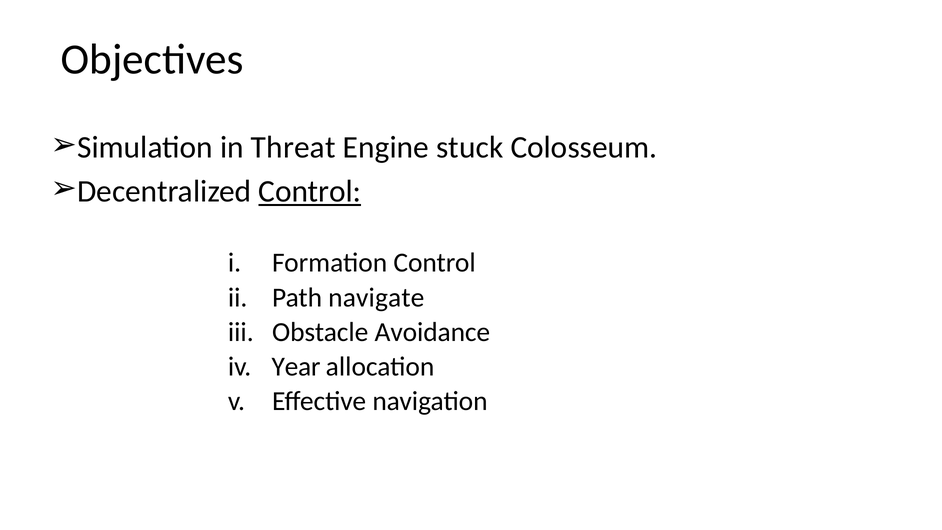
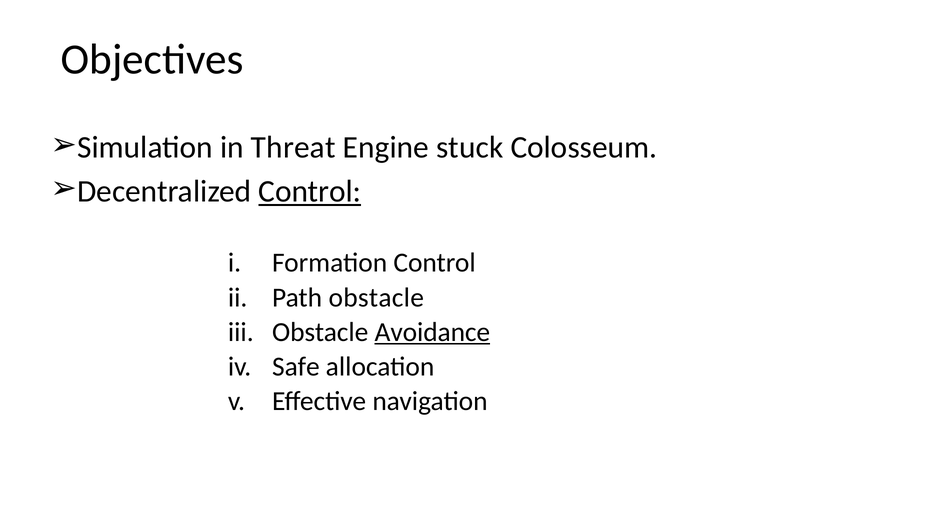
Path navigate: navigate -> obstacle (376, 297)
Avoidance underline: none -> present (432, 332)
Year: Year -> Safe (296, 367)
